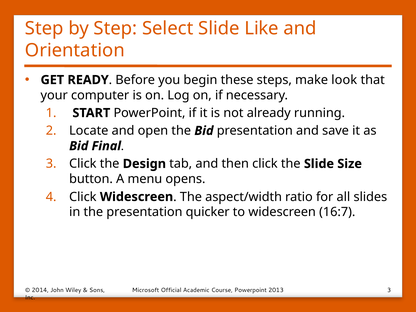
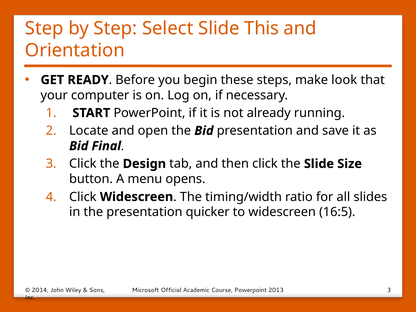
Like: Like -> This (262, 28)
aspect/width: aspect/width -> timing/width (244, 197)
16:7: 16:7 -> 16:5 (337, 212)
